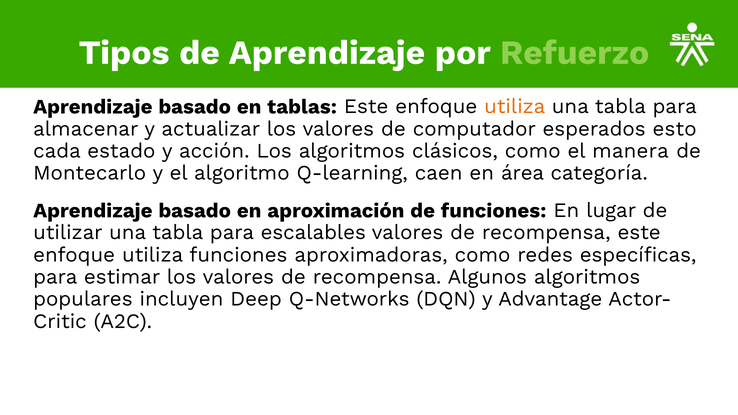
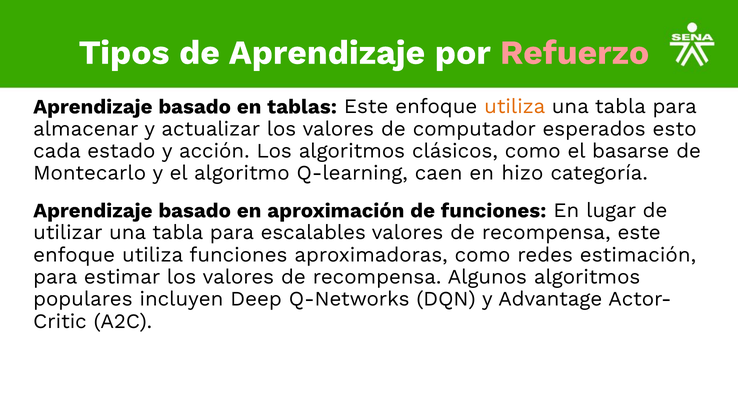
Refuerzo colour: light green -> pink (575, 53)
manera: manera -> basarse (631, 151)
área: área -> hizo (522, 173)
específicas: específicas -> estimación (638, 255)
